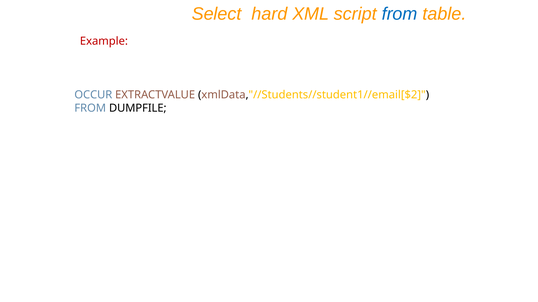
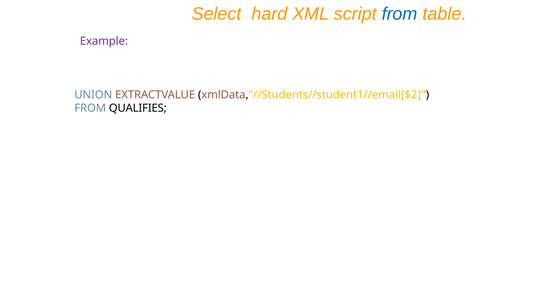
Example colour: red -> purple (104, 41)
OCCUR: OCCUR -> UNION (93, 95)
DUMPFILE: DUMPFILE -> QUALIFIES (138, 108)
